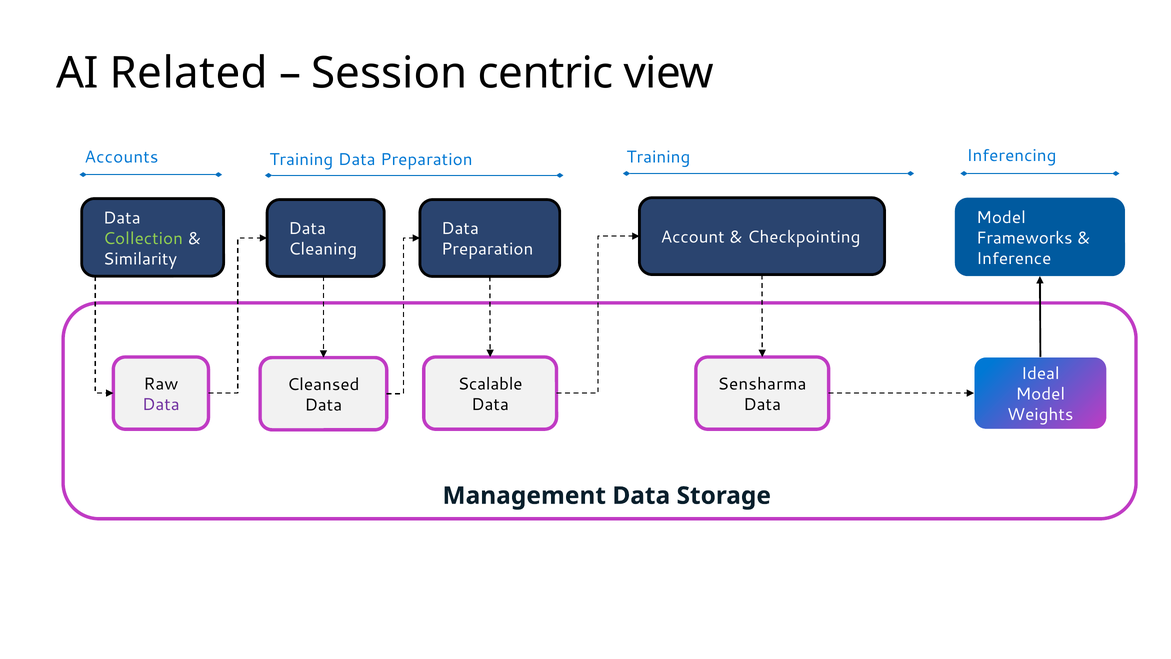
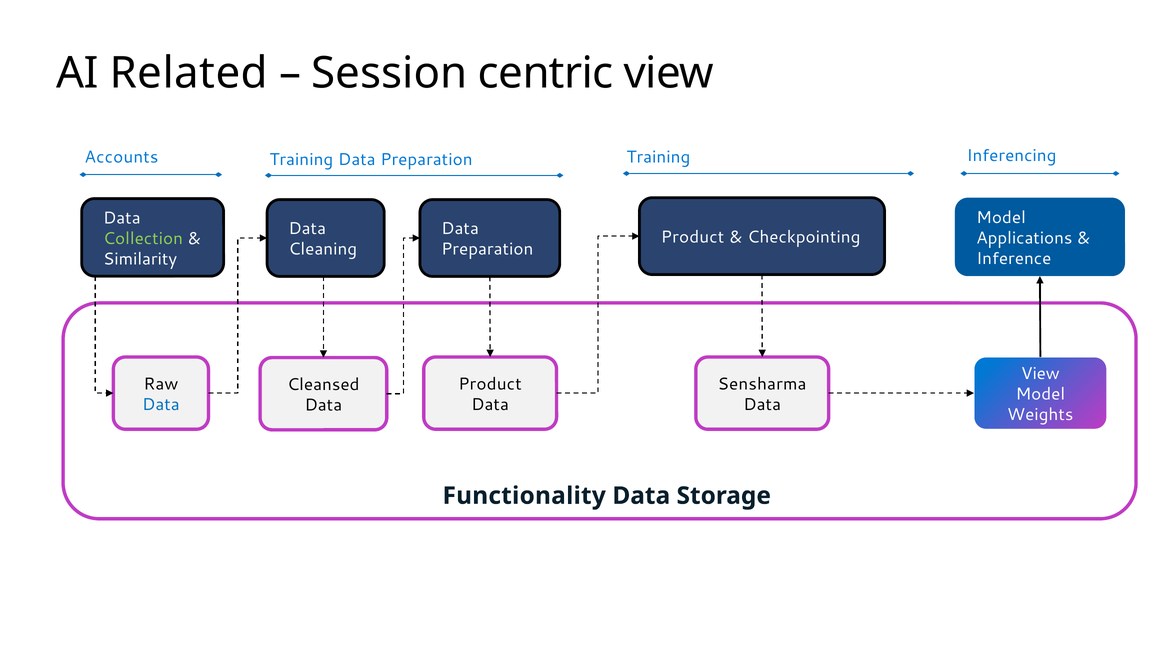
Account: Account -> Product (693, 237)
Frameworks: Frameworks -> Applications (1024, 238)
Ideal: Ideal -> View (1040, 374)
Scalable: Scalable -> Product (490, 384)
Data colour: purple -> blue (161, 404)
Management: Management -> Functionality (524, 496)
